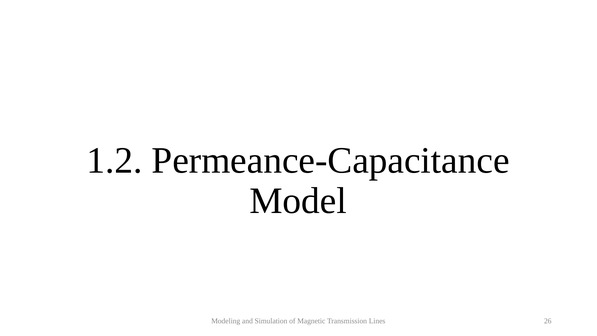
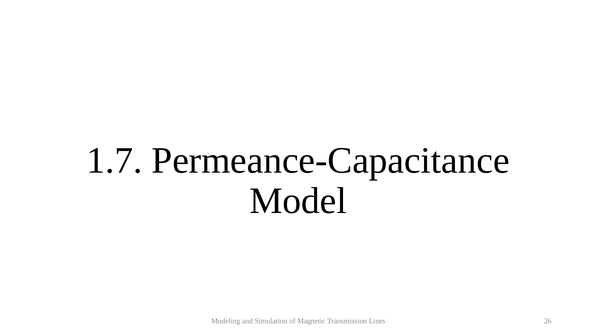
1.2: 1.2 -> 1.7 (114, 160)
